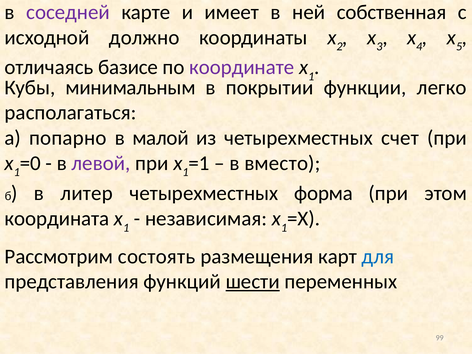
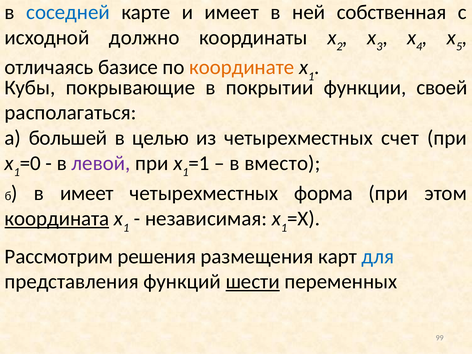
соседней colour: purple -> blue (68, 12)
координате colour: purple -> orange (242, 67)
минимальным: минимальным -> покрывающие (130, 88)
легко: легко -> своей (442, 88)
попарно: попарно -> большей (68, 138)
малой: малой -> целью (161, 138)
в литер: литер -> имеет (87, 193)
координата underline: none -> present (57, 219)
состоять: состоять -> решения (157, 257)
